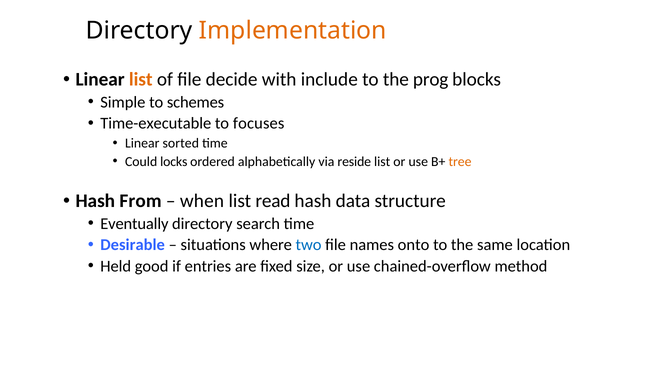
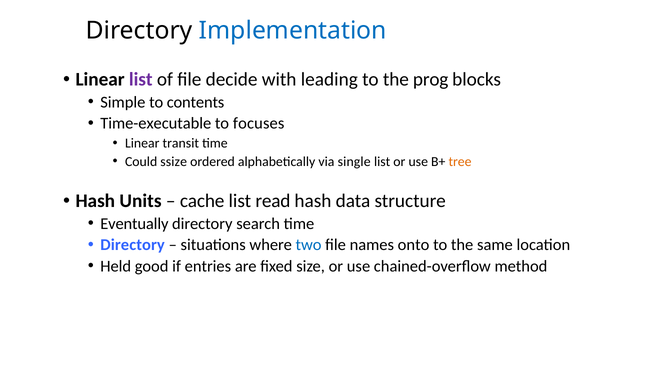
Implementation colour: orange -> blue (293, 31)
list colour: orange -> purple (141, 80)
include: include -> leading (329, 80)
schemes: schemes -> contents (196, 102)
sorted: sorted -> transit (181, 143)
locks: locks -> ssize (174, 162)
reside: reside -> single (354, 162)
From: From -> Units (141, 201)
when: when -> cache (202, 201)
Desirable: Desirable -> Directory (133, 245)
